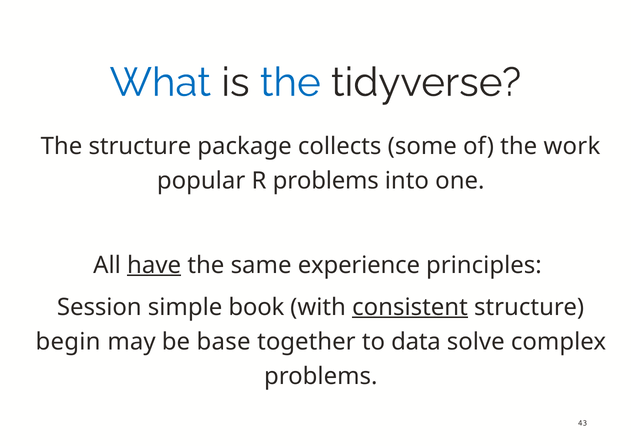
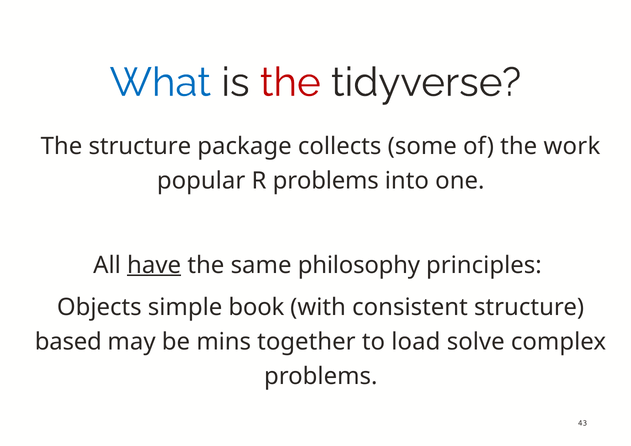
the colour: blue -> red (290, 83)
experience: experience -> philosophy (359, 265)
Session: Session -> Objects (99, 307)
consistent underline: present -> none (410, 307)
begin: begin -> based (68, 342)
base: base -> mins (224, 342)
data: data -> load (416, 342)
